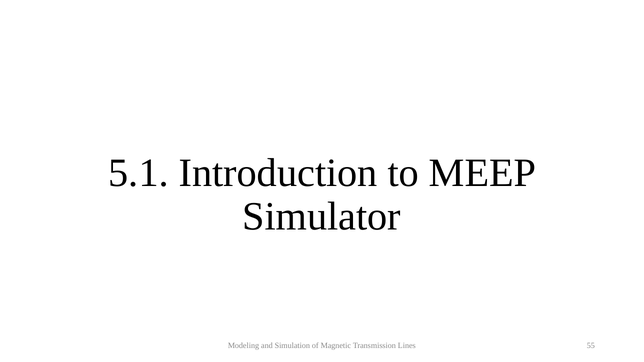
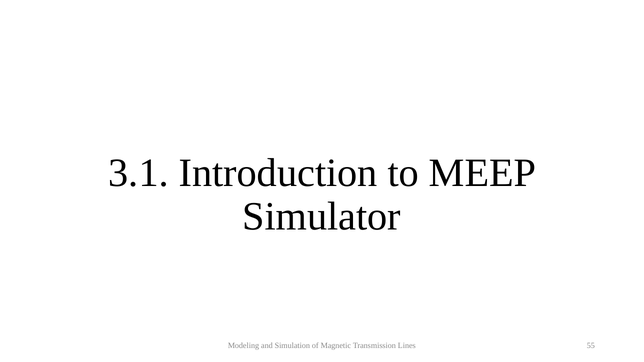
5.1: 5.1 -> 3.1 (139, 173)
